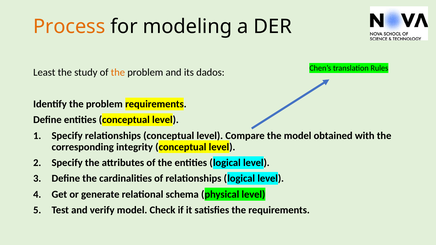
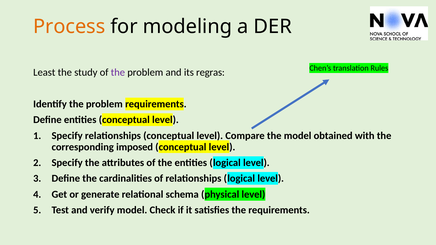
the colour: orange -> purple (118, 72)
dados: dados -> regras (210, 72)
integrity: integrity -> imposed (135, 147)
